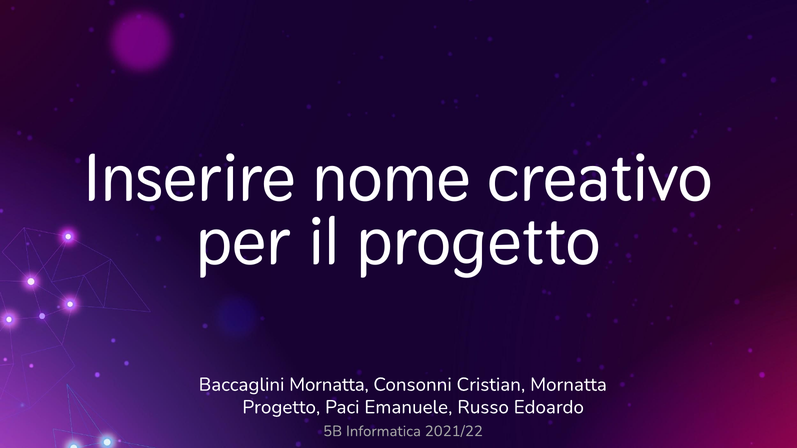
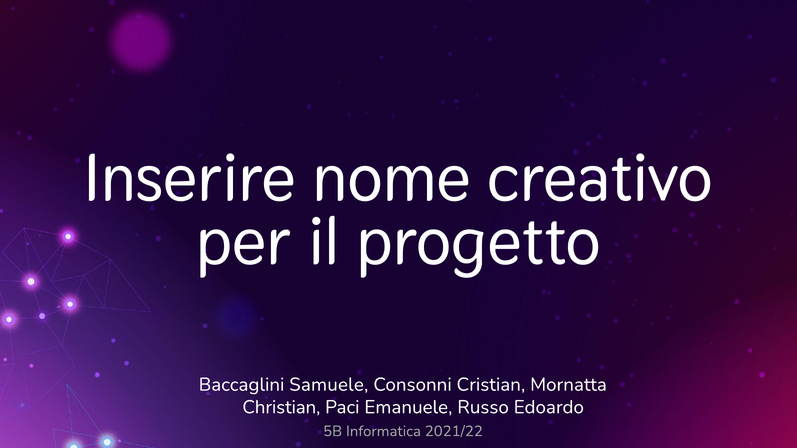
Baccaglini Mornatta: Mornatta -> Samuele (329, 385)
Progetto: Progetto -> Christian (281, 407)
